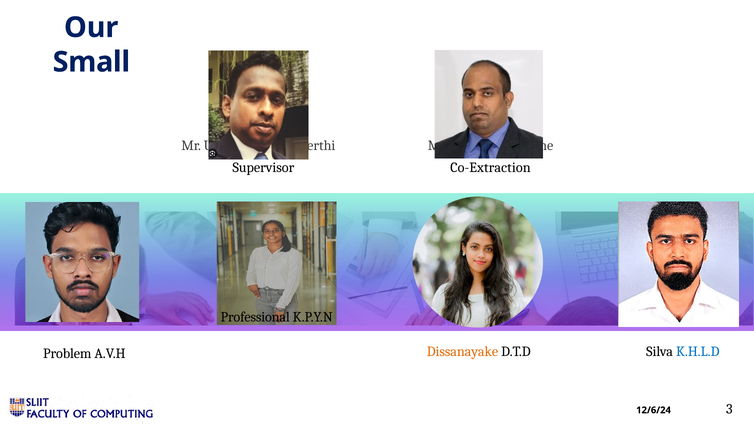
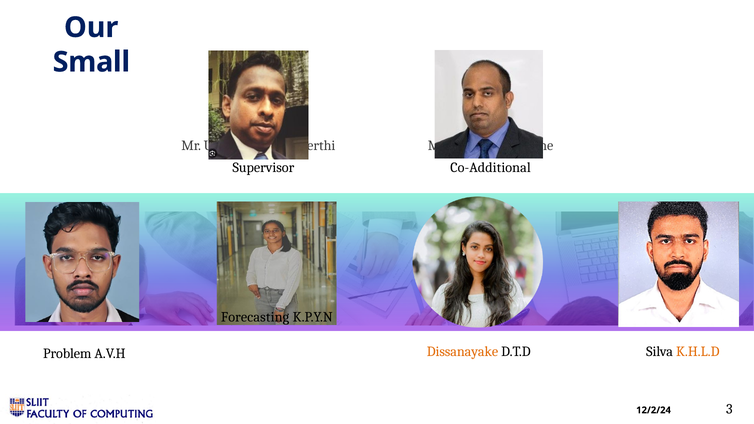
Co-Extraction: Co-Extraction -> Co-Additional (491, 168)
Professional: Professional -> Forecasting (255, 317)
K.H.L.D colour: blue -> orange (698, 351)
12/6/24: 12/6/24 -> 12/2/24 (654, 410)
